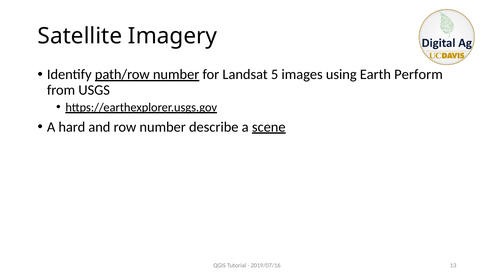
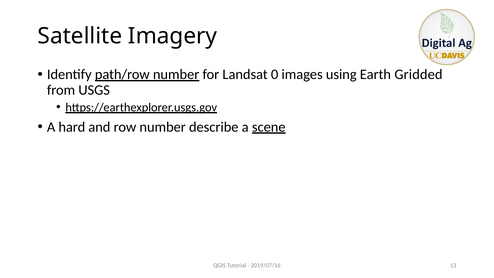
5: 5 -> 0 (275, 74)
Perform: Perform -> Gridded (418, 74)
